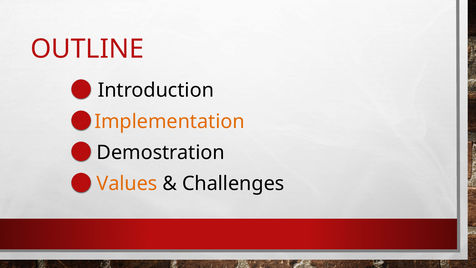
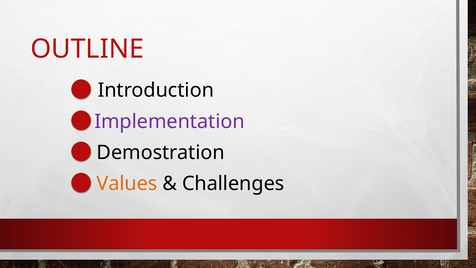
Implementation colour: orange -> purple (170, 121)
